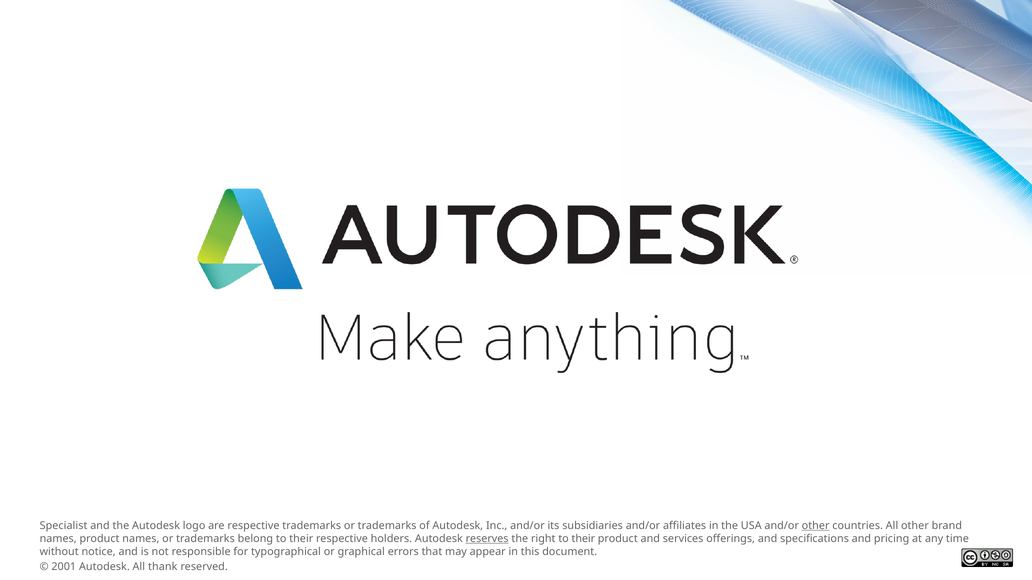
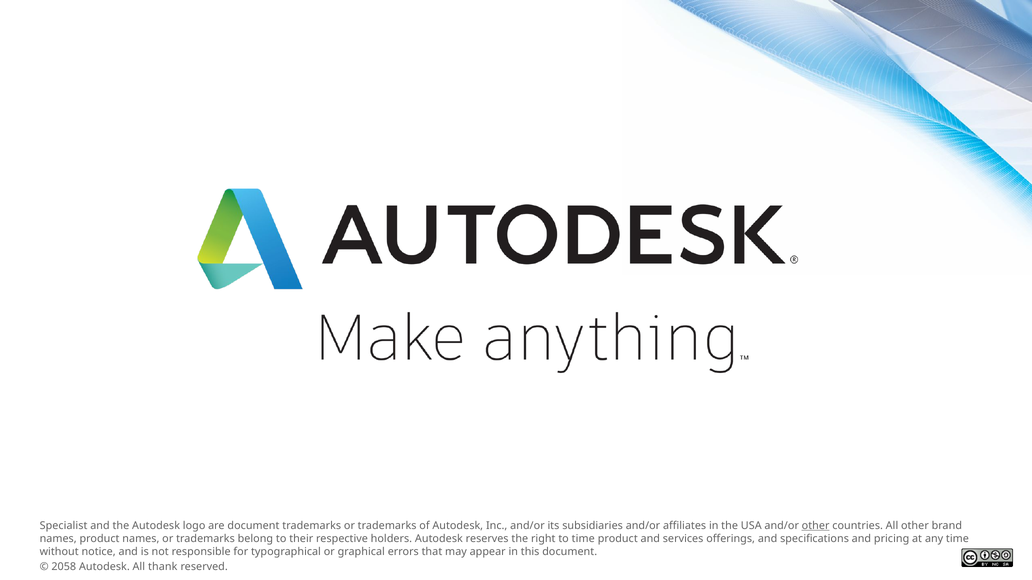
are respective: respective -> document (253, 526)
reserves underline: present -> none (487, 539)
right to their: their -> time (583, 539)
2001: 2001 -> 2058 (64, 567)
